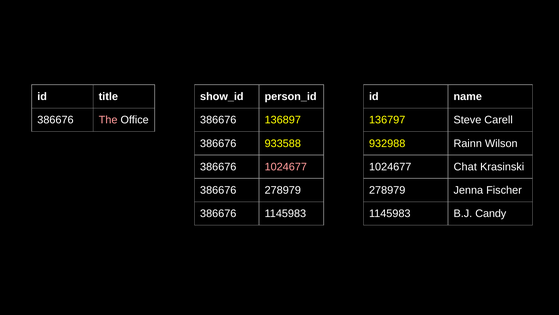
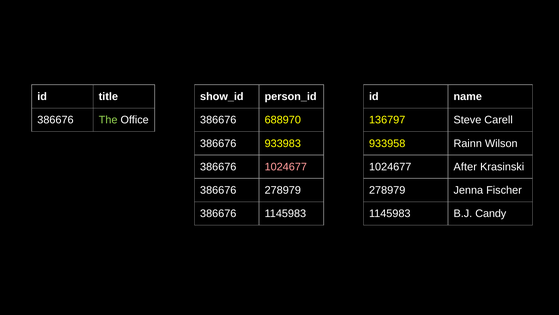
The colour: pink -> light green (108, 120)
136897: 136897 -> 688970 (283, 120)
933588: 933588 -> 933983 (283, 143)
932988: 932988 -> 933958 (387, 143)
Chat: Chat -> After (465, 167)
